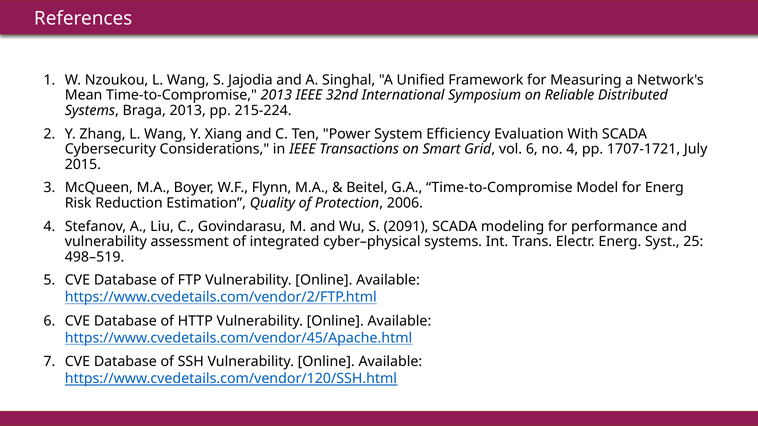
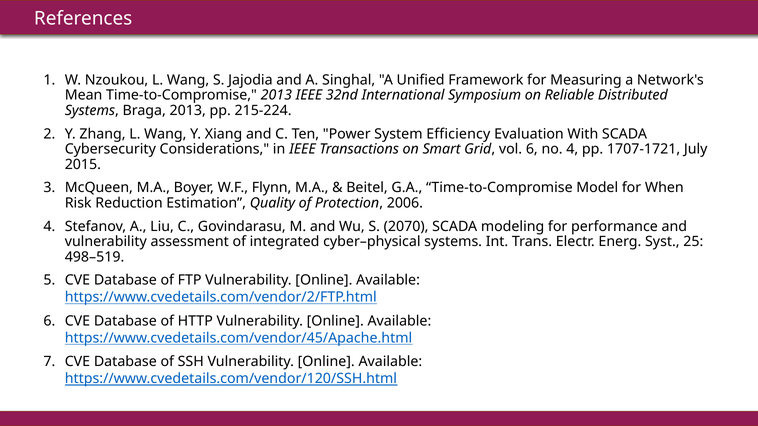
for Energ: Energ -> When (664, 188)
2091: 2091 -> 2070 (406, 227)
